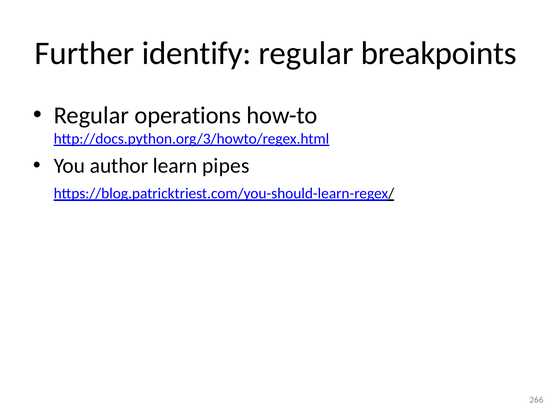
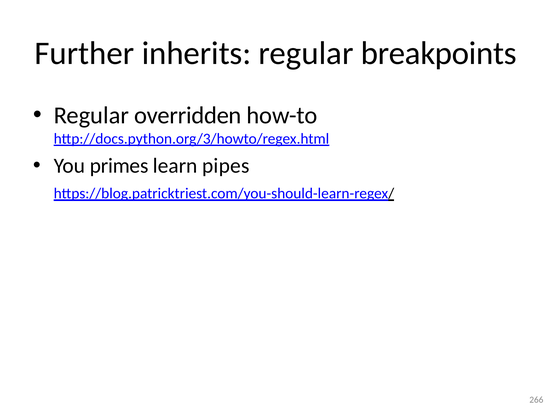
identify: identify -> inherits (196, 53)
operations: operations -> overridden (188, 116)
author: author -> primes (119, 166)
